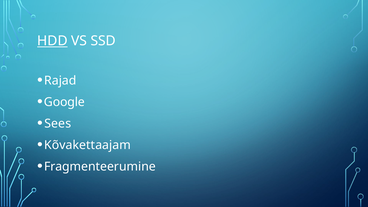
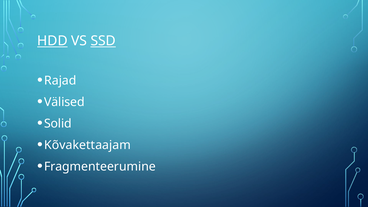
SSD underline: none -> present (103, 41)
Google: Google -> Välised (64, 102)
Sees: Sees -> Solid (58, 123)
